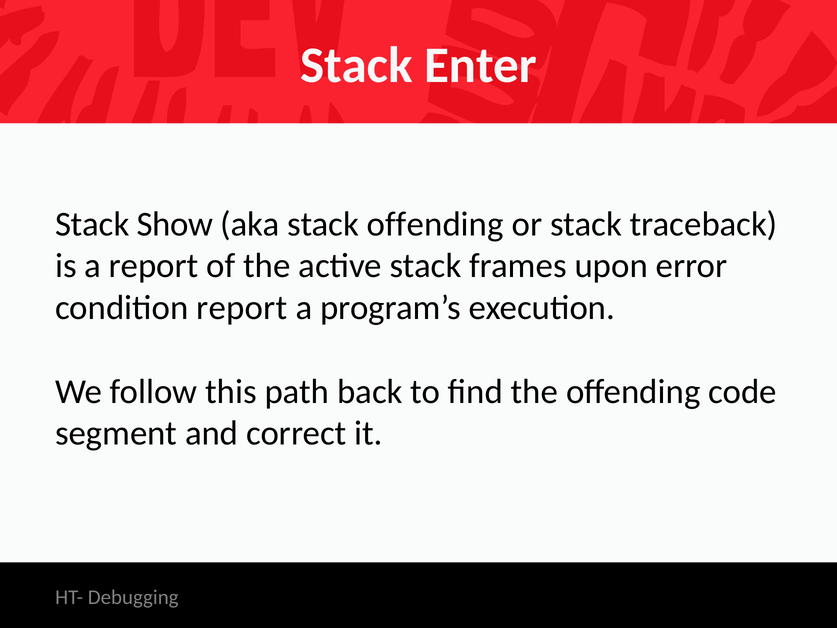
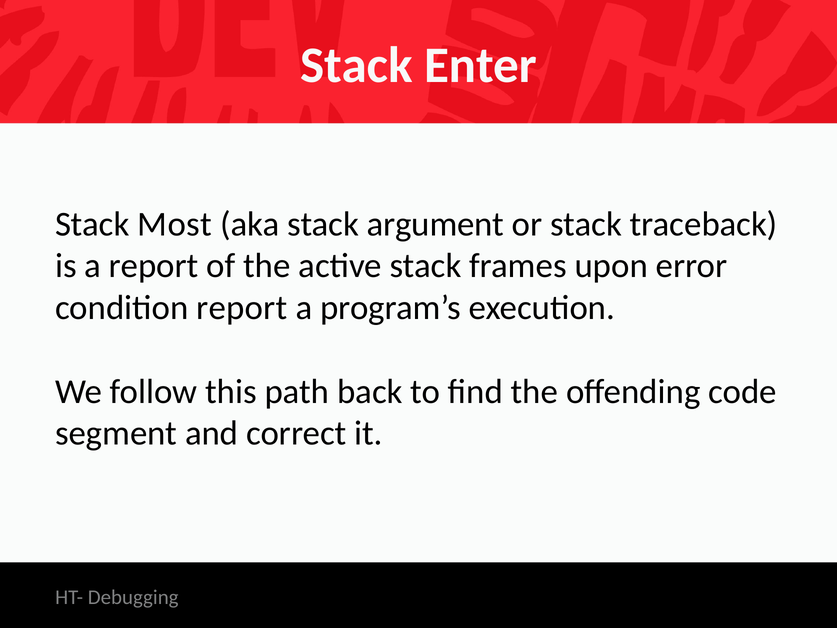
Show: Show -> Most (175, 224)
stack offending: offending -> argument (435, 224)
